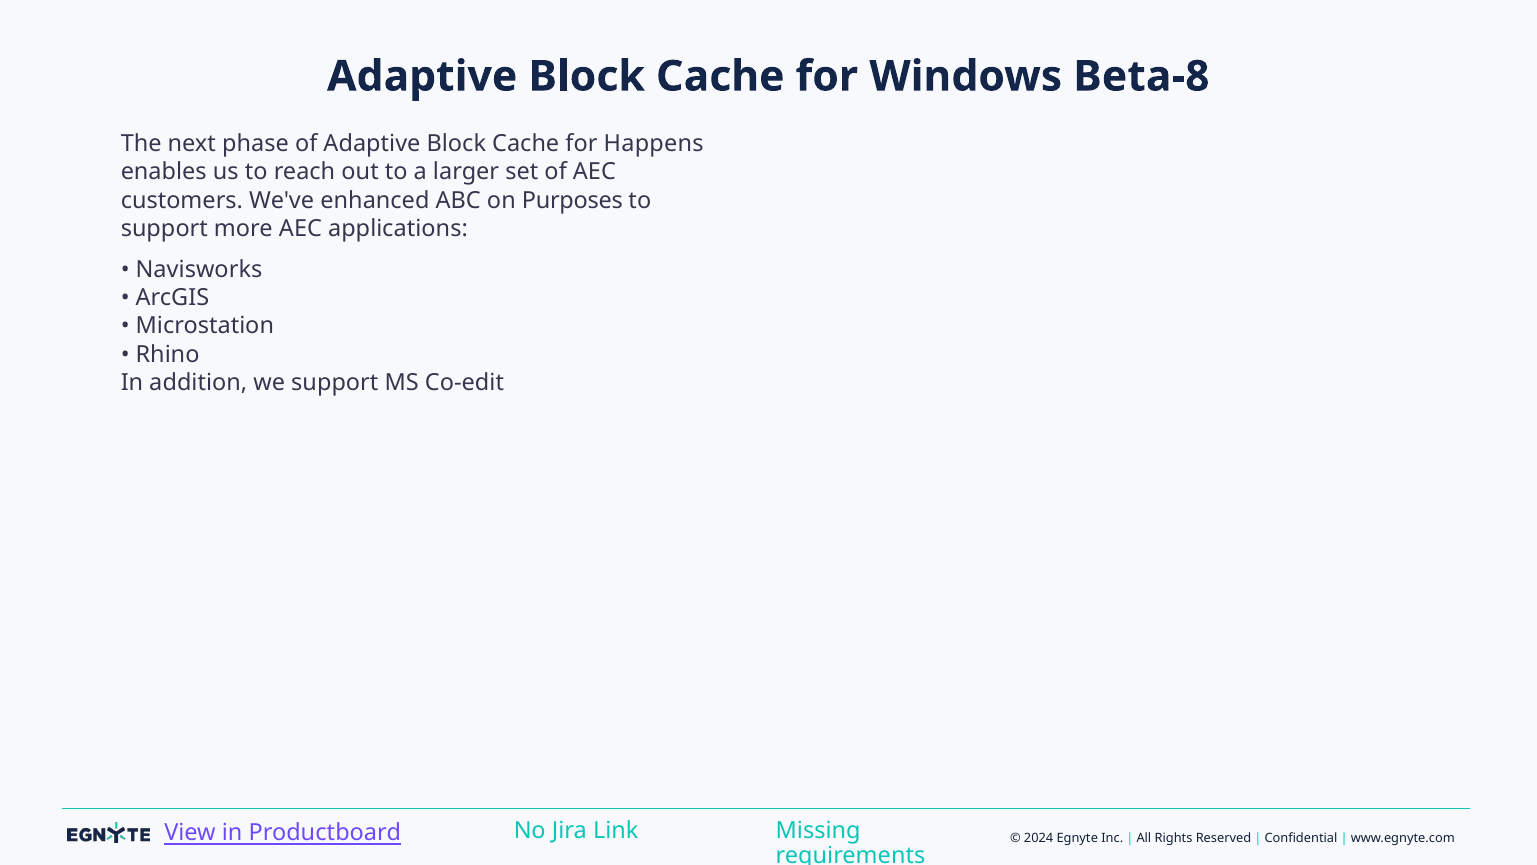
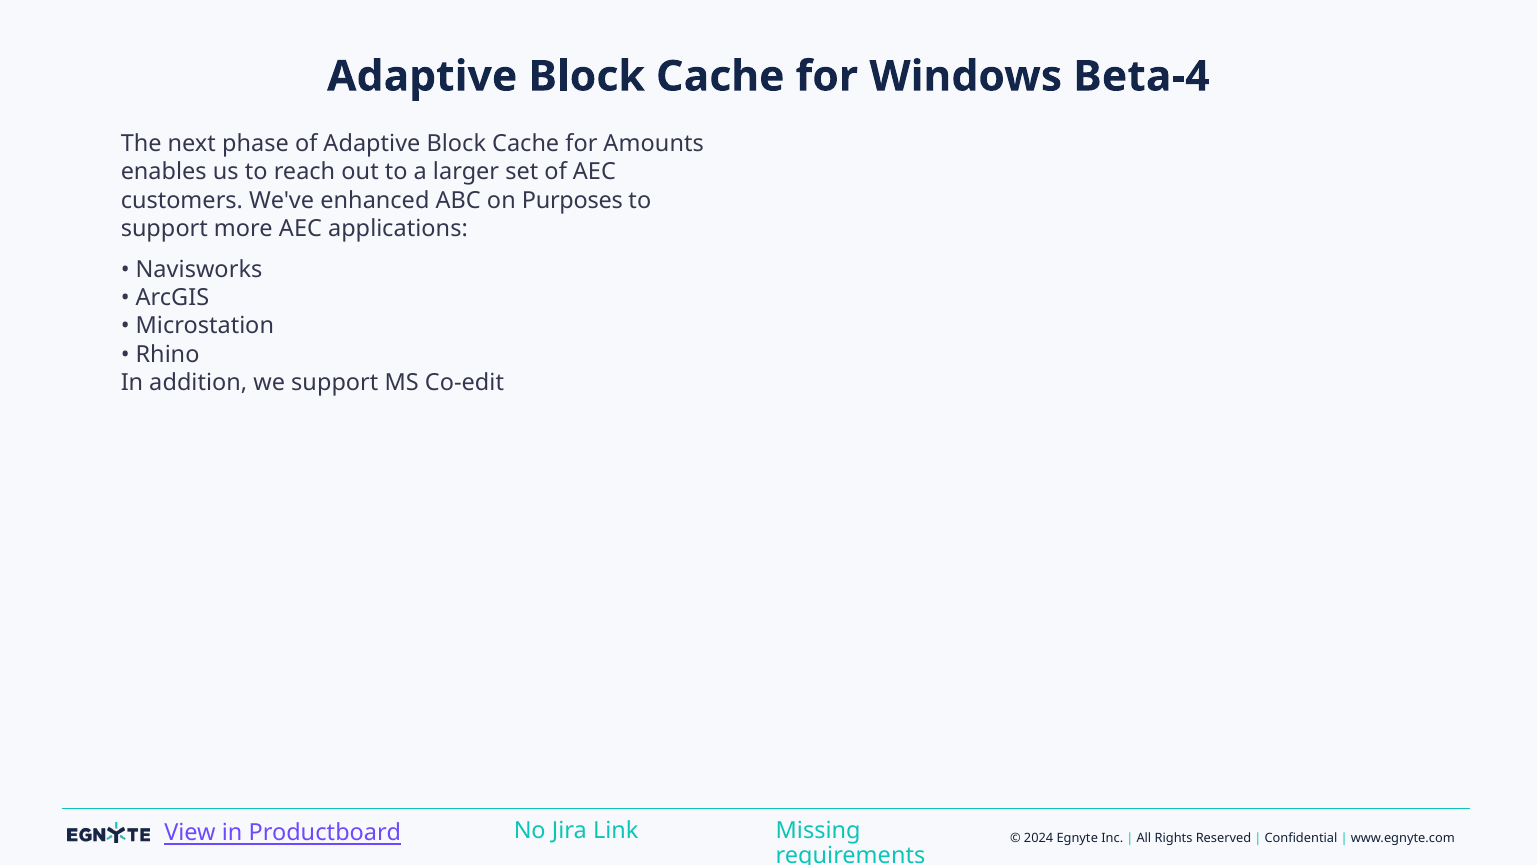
Beta-8: Beta-8 -> Beta-4 (1141, 76)
Happens: Happens -> Amounts (654, 144)
